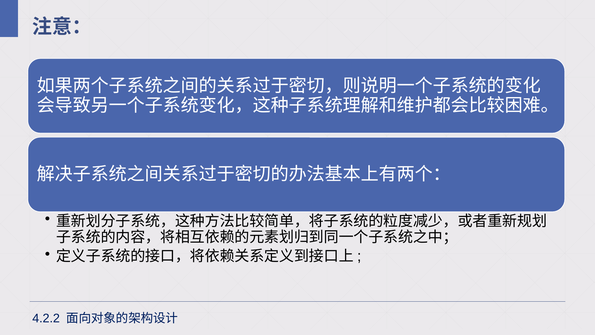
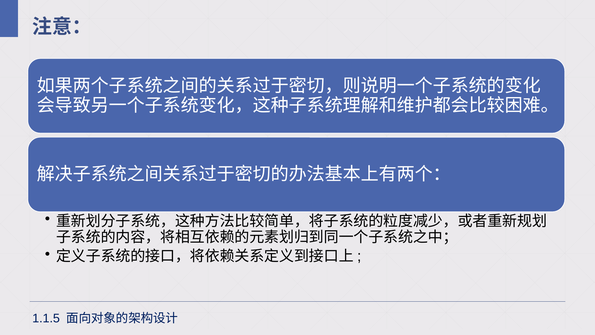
4.2.2: 4.2.2 -> 1.1.5 (46, 318)
